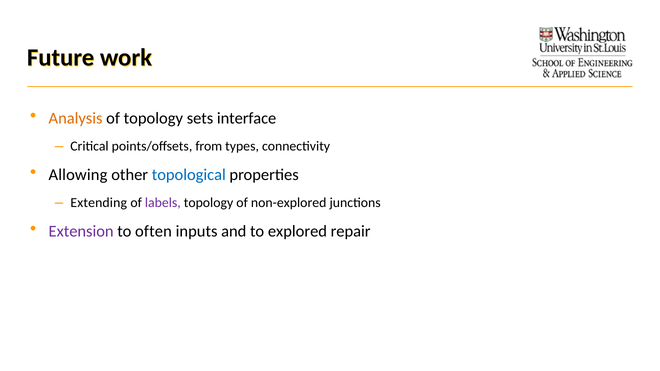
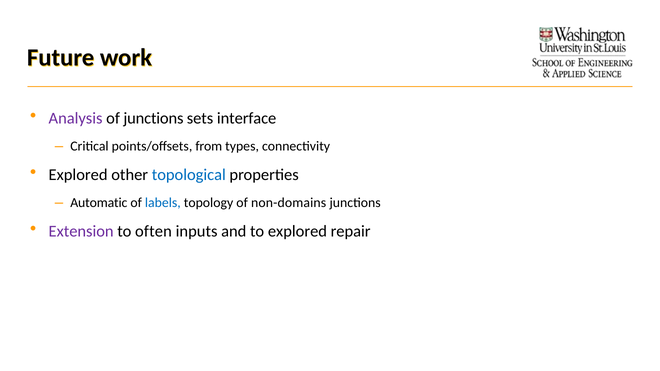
Analysis colour: orange -> purple (76, 119)
of topology: topology -> junctions (153, 119)
Allowing: Allowing -> Explored (78, 175)
Extending: Extending -> Automatic (99, 203)
labels colour: purple -> blue (163, 203)
non-explored: non-explored -> non-domains (289, 203)
